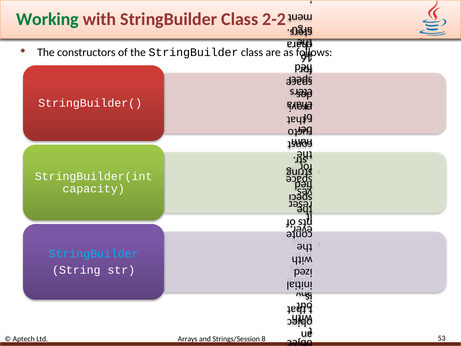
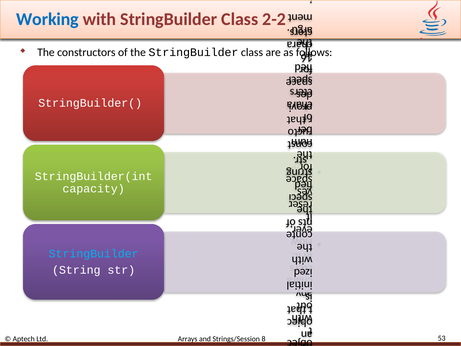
Working colour: green -> blue (47, 19)
